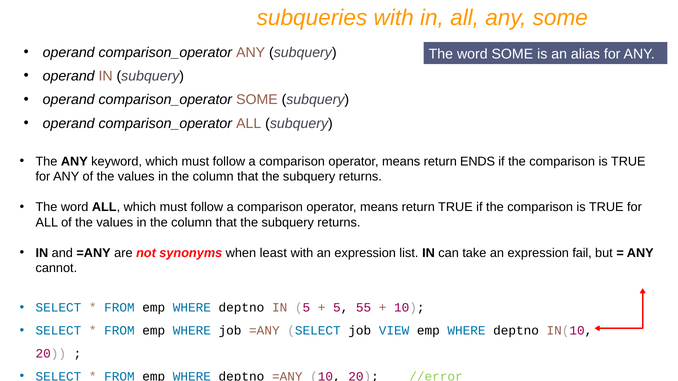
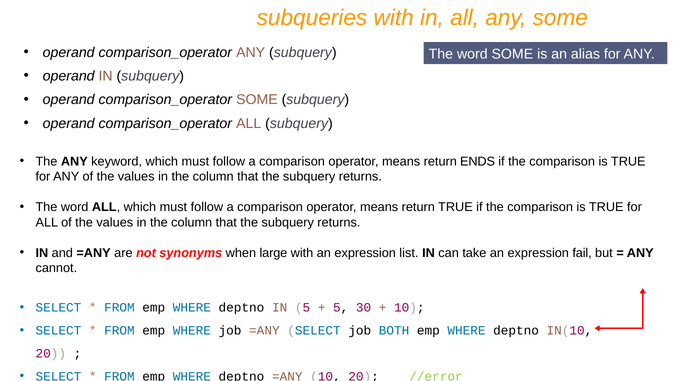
least: least -> large (273, 253)
55: 55 -> 30 (364, 308)
VIEW: VIEW -> BOTH (394, 331)
